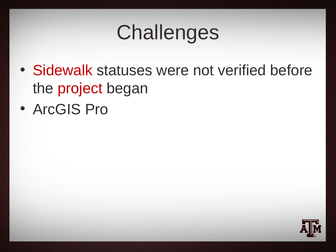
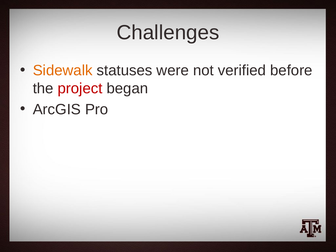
Sidewalk colour: red -> orange (63, 70)
